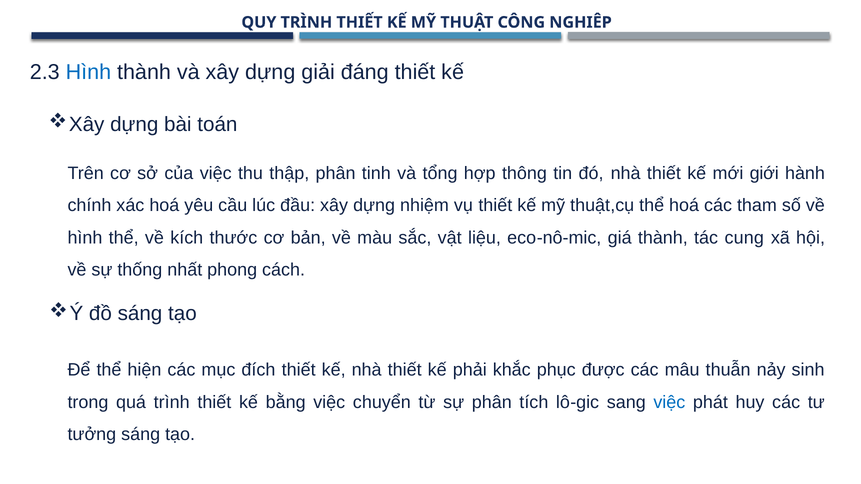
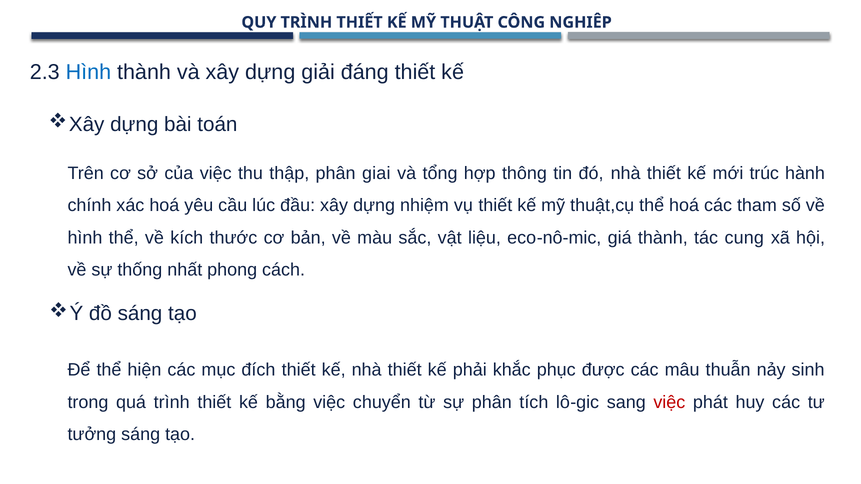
tinh: tinh -> giai (376, 173)
giới: giới -> trúc (764, 173)
việc colour: blue -> red (669, 403)
